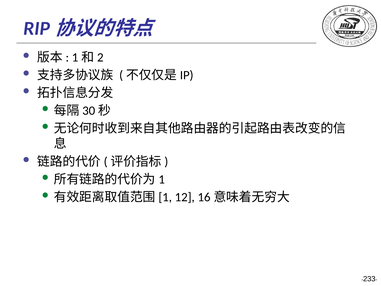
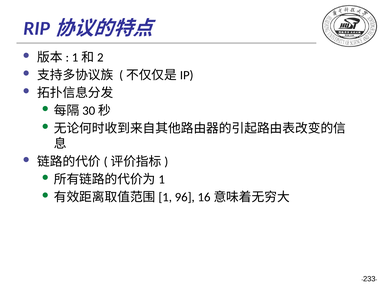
12: 12 -> 96 (185, 197)
